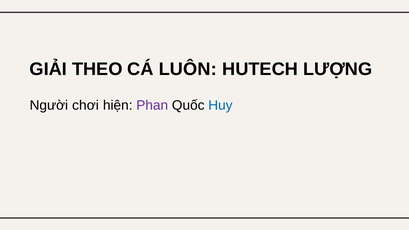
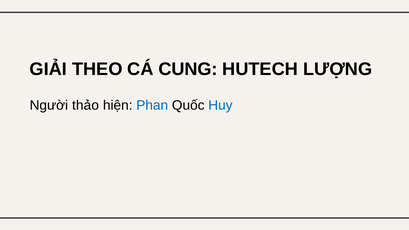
LUÔN: LUÔN -> CUNG (188, 69)
chơi: chơi -> thảo (85, 106)
Phan colour: purple -> blue (152, 106)
